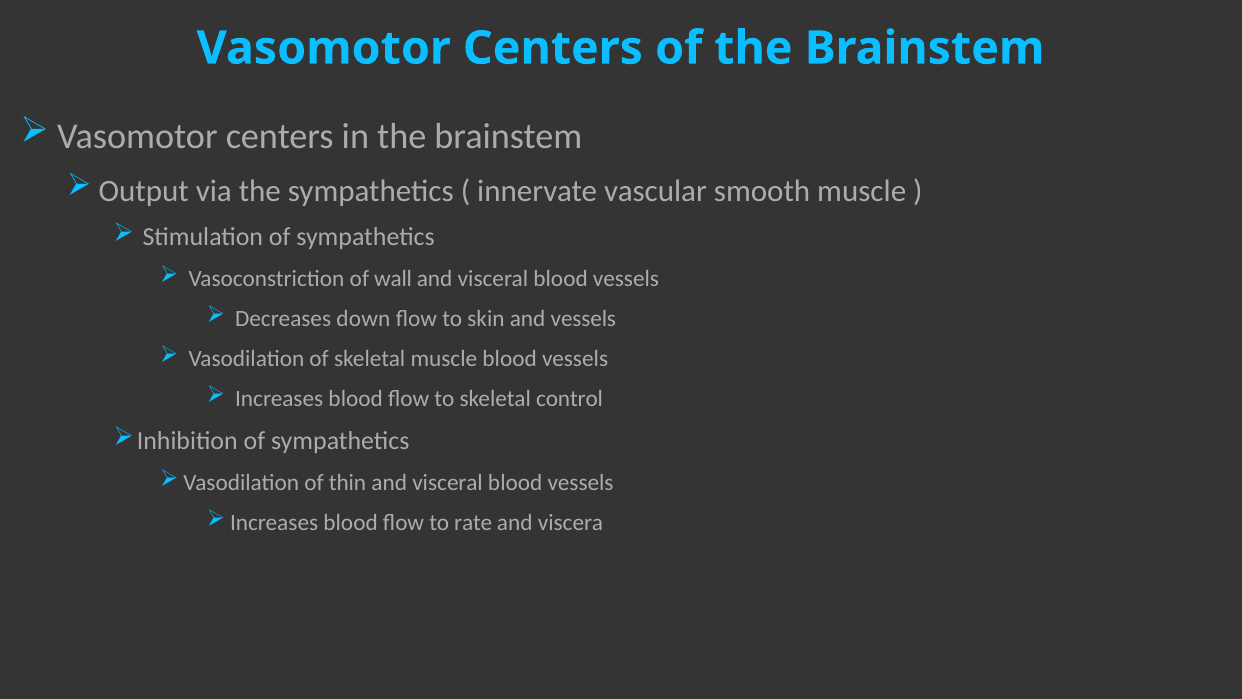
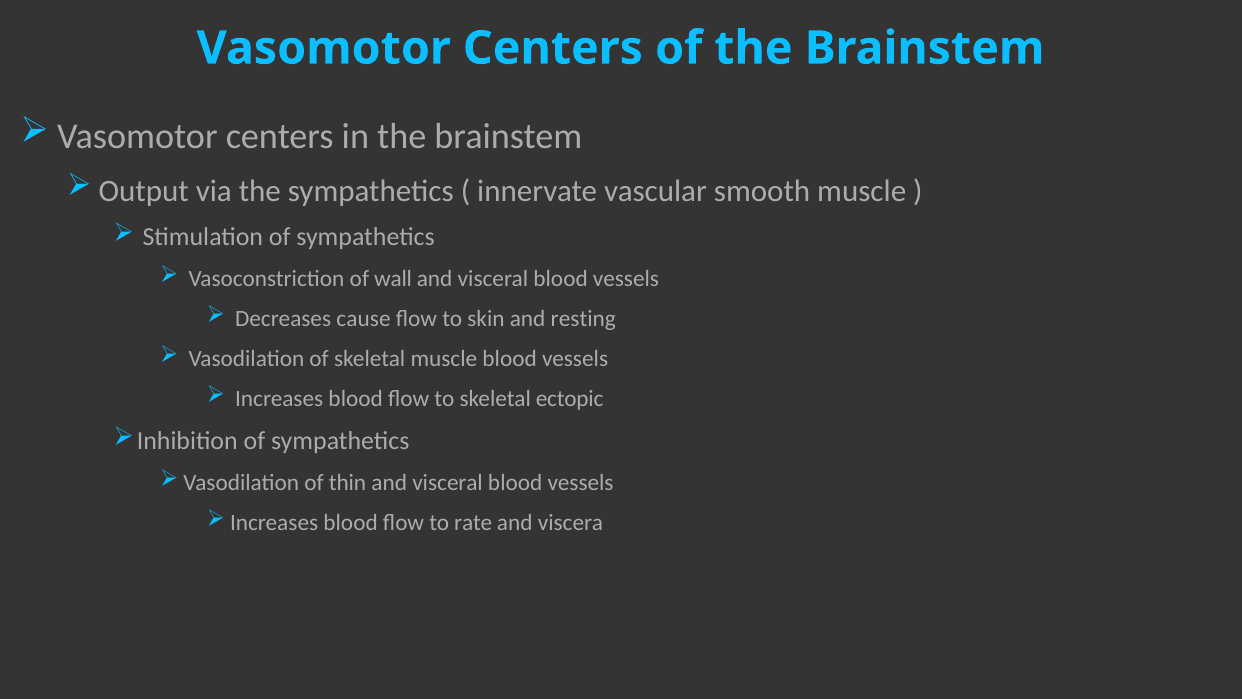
down: down -> cause (364, 318)
and vessels: vessels -> resting (583, 318)
control: control -> ectopic (570, 398)
